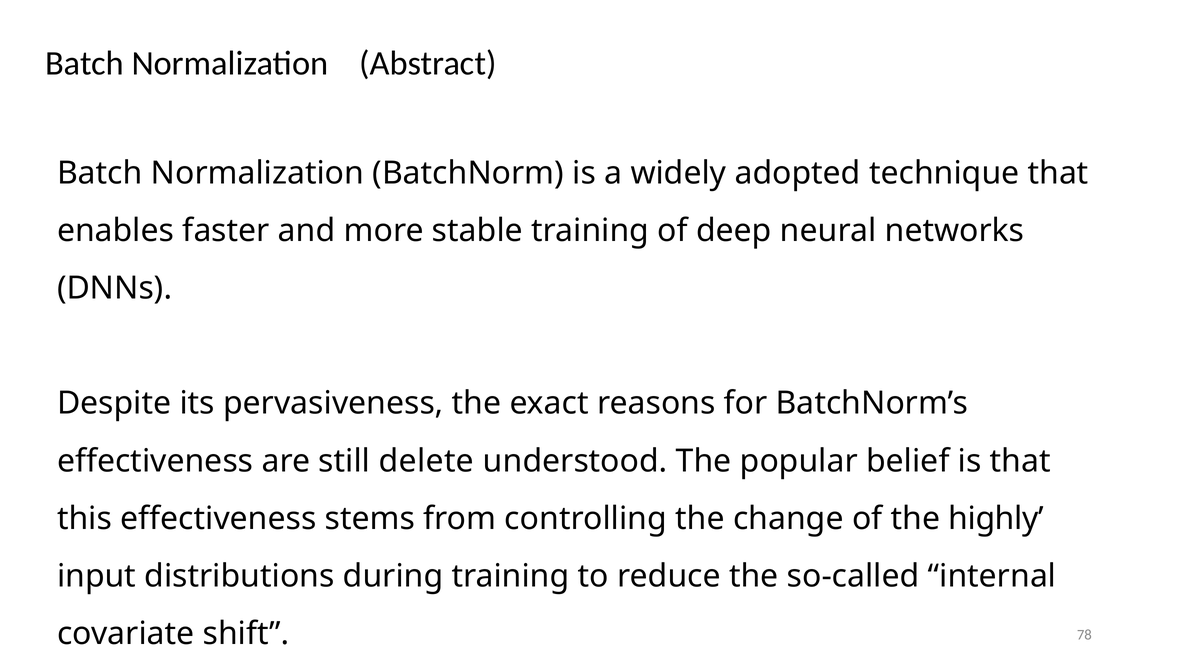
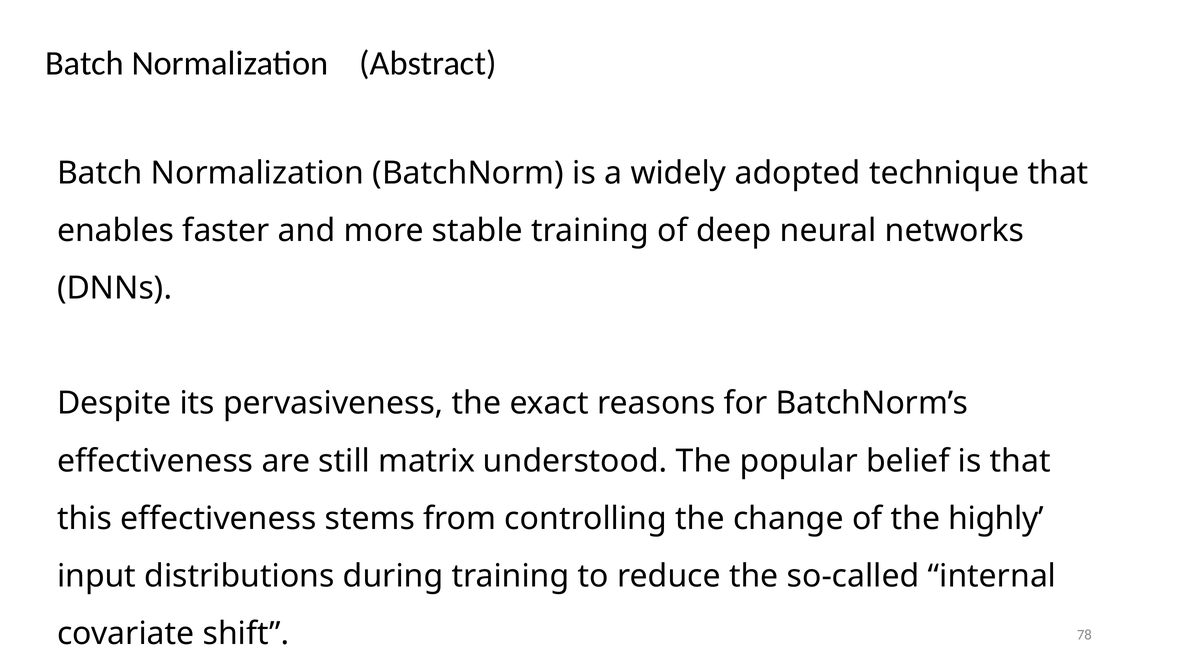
delete: delete -> matrix (427, 461)
